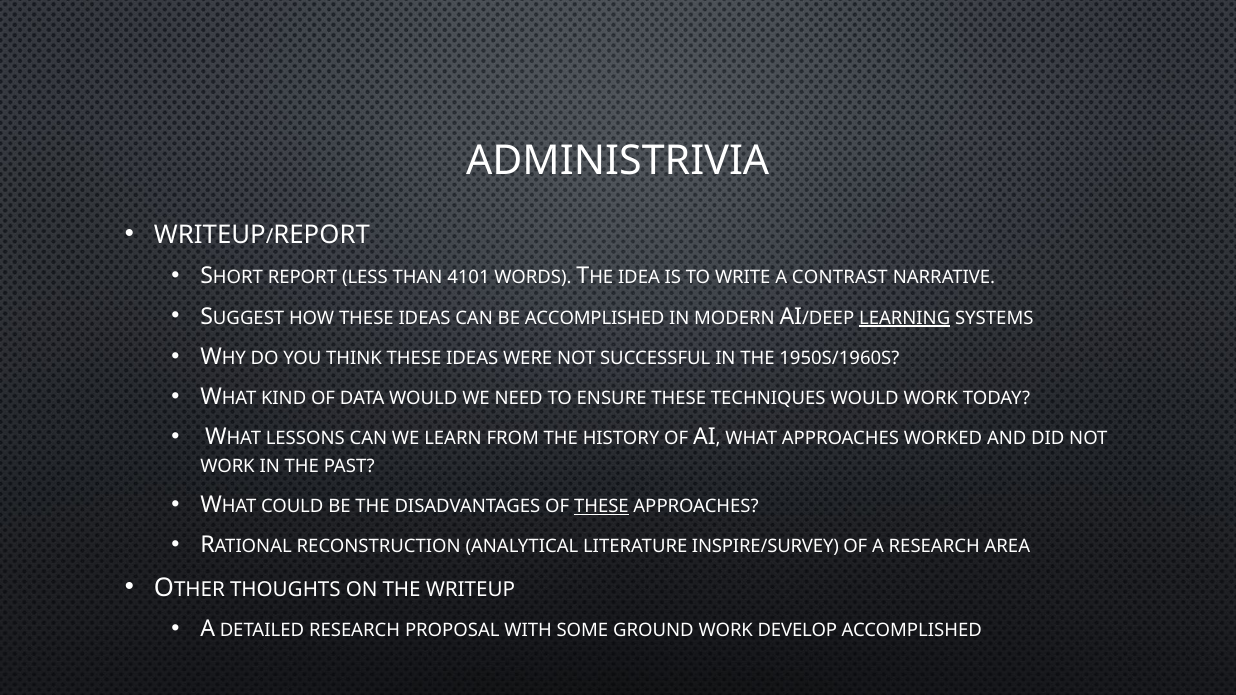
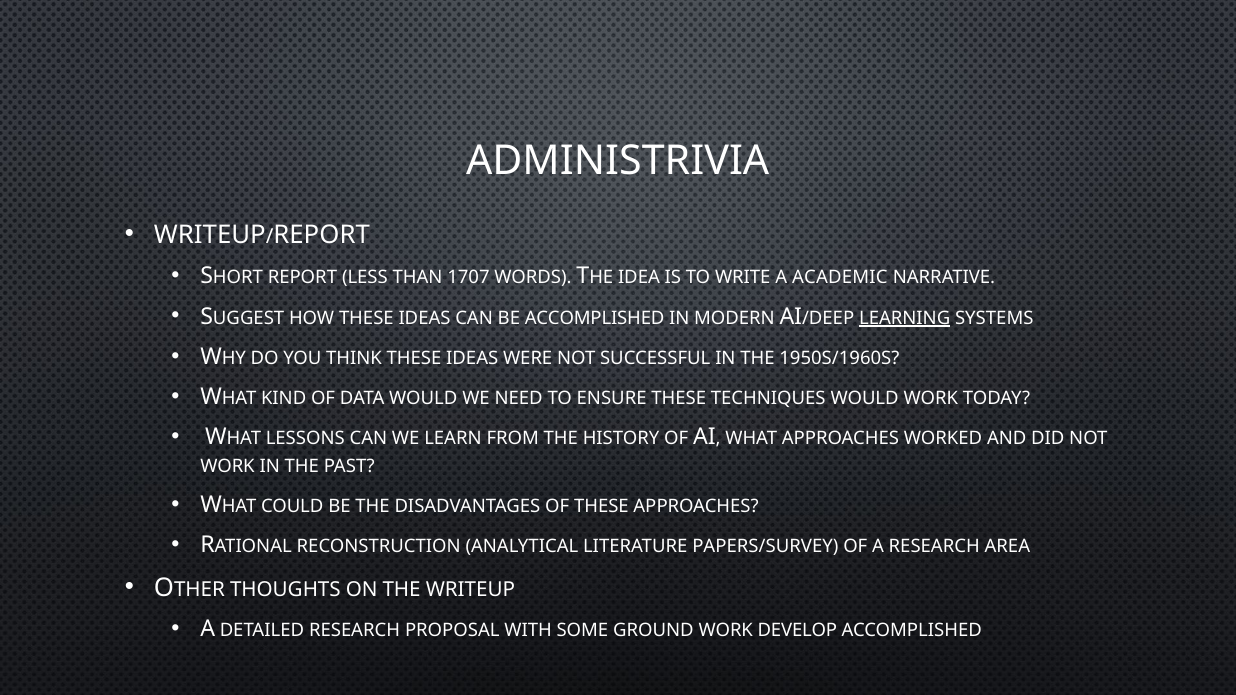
4101: 4101 -> 1707 (468, 278)
CONTRAST: CONTRAST -> ACADEMIC (840, 278)
THESE underline: present -> none (601, 507)
INSPIRE/SURVEY: INSPIRE/SURVEY -> PAPERS/SURVEY (765, 547)
